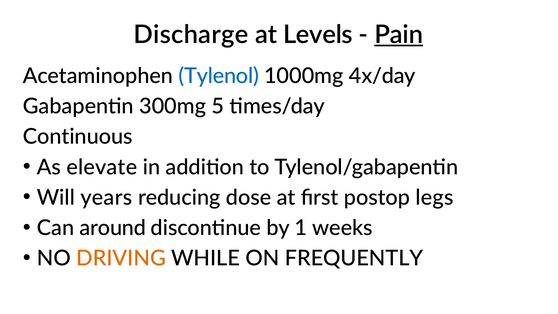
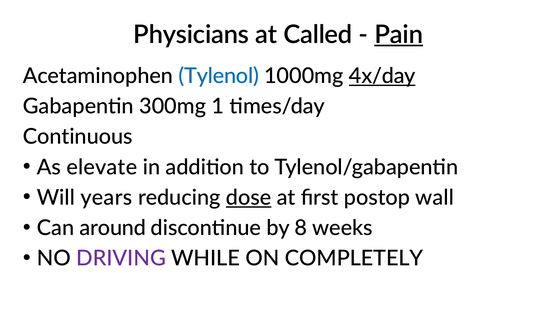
Discharge: Discharge -> Physicians (191, 35)
Levels: Levels -> Called (318, 35)
4x/day underline: none -> present (382, 76)
5: 5 -> 1 (218, 106)
dose underline: none -> present (249, 198)
legs: legs -> wall (434, 198)
1: 1 -> 8 (301, 228)
DRIVING colour: orange -> purple (121, 258)
FREQUENTLY: FREQUENTLY -> COMPLETELY (354, 258)
